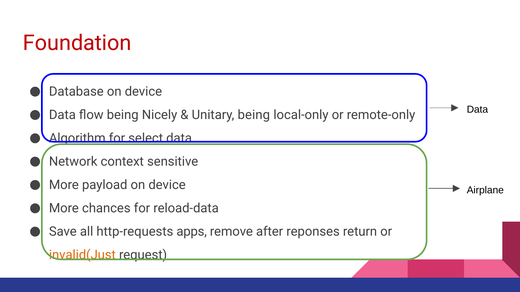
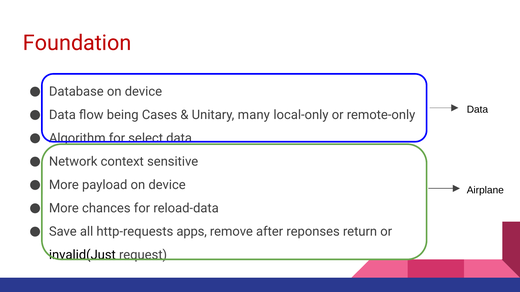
Nicely: Nicely -> Cases (160, 115)
Unitary being: being -> many (254, 115)
invalid(Just colour: orange -> black (82, 255)
